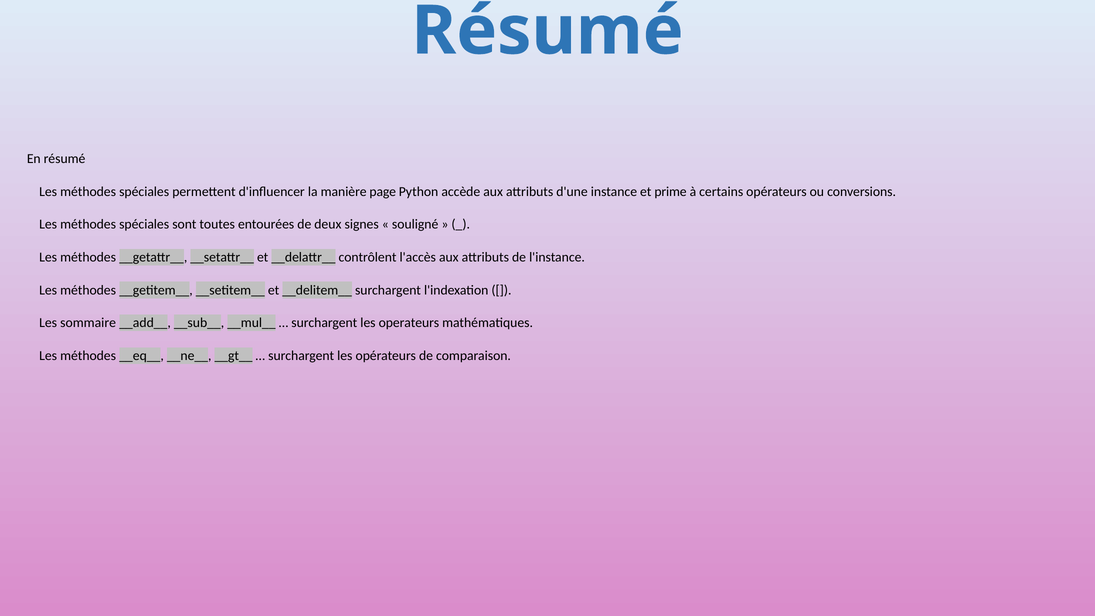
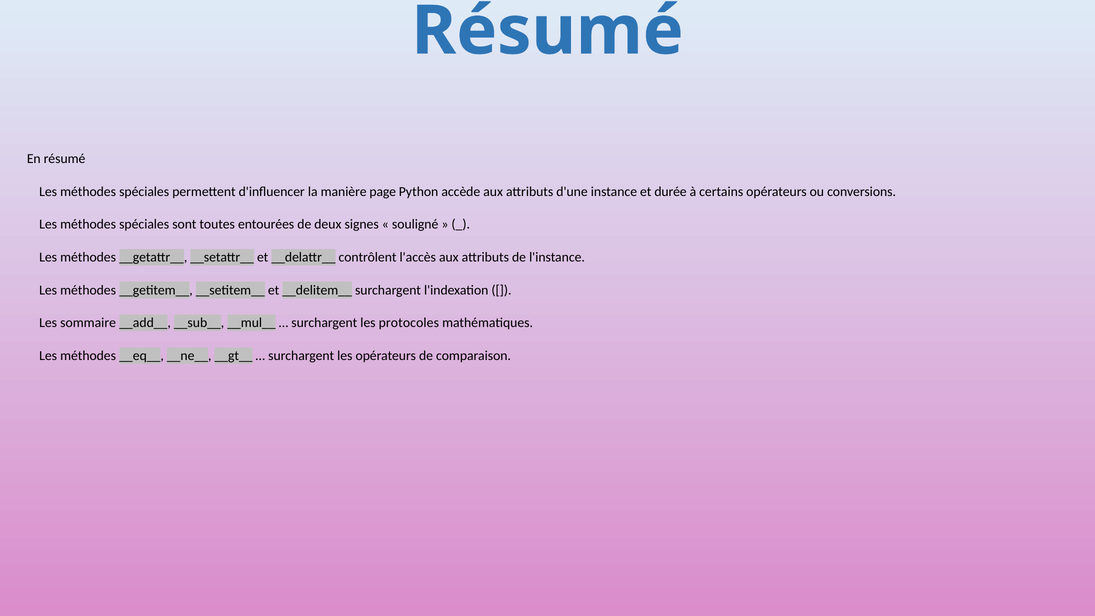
prime: prime -> durée (671, 192)
operateurs: operateurs -> protocoles (409, 323)
